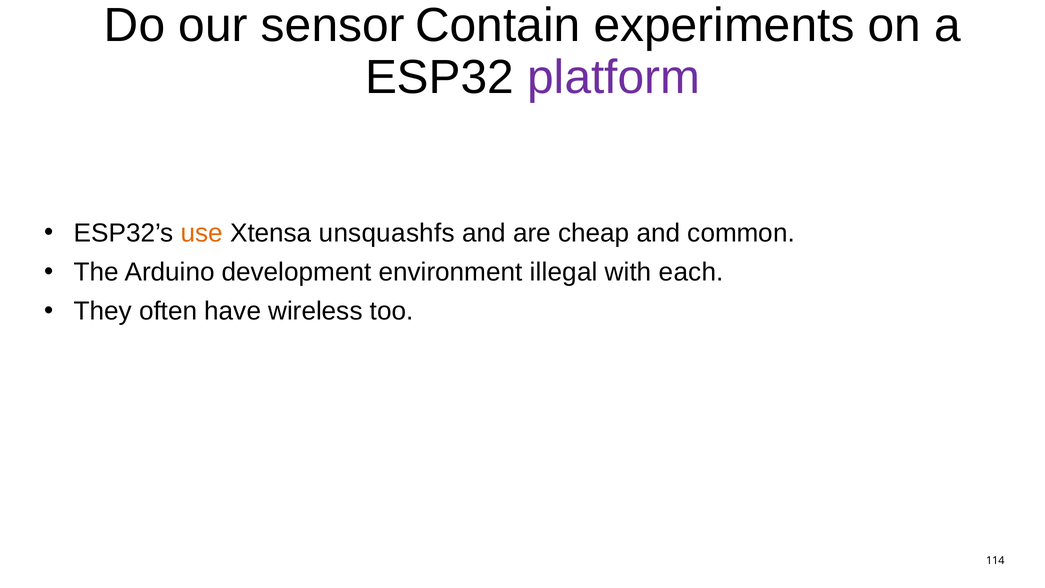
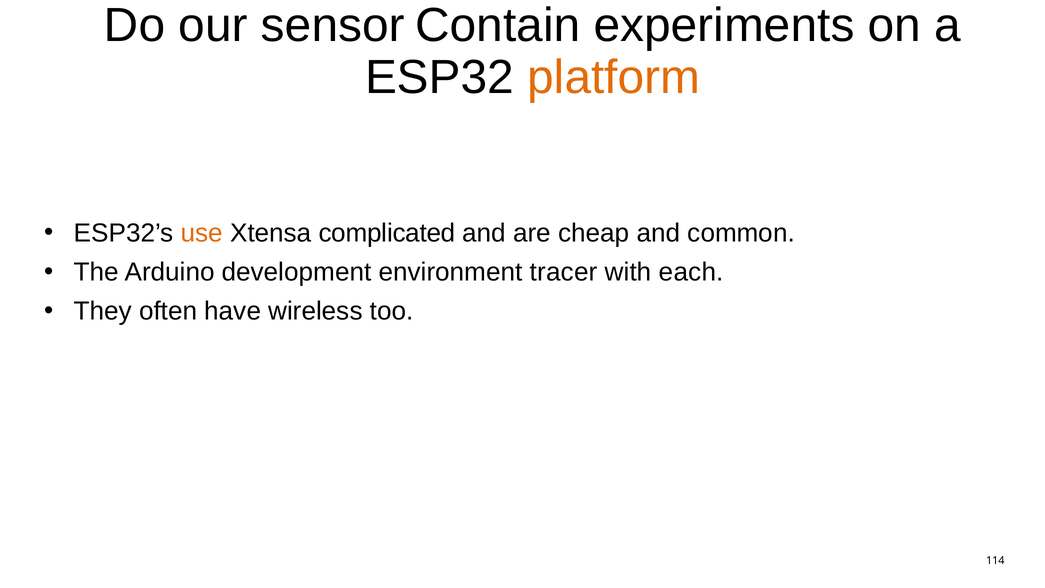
platform colour: purple -> orange (614, 77)
unsquashfs: unsquashfs -> complicated (387, 233)
illegal: illegal -> tracer (564, 272)
